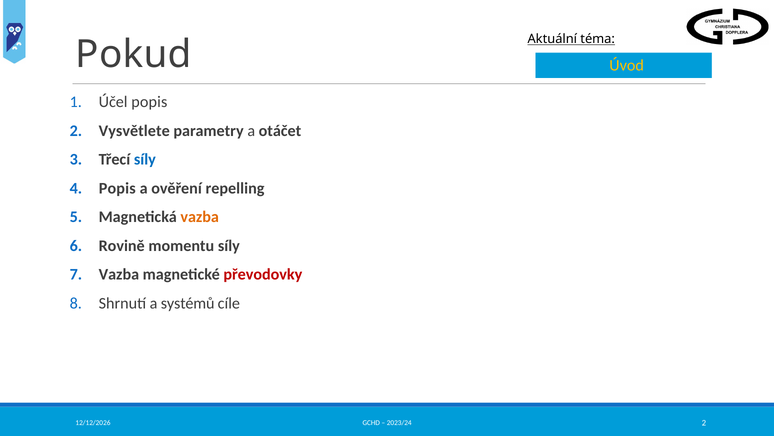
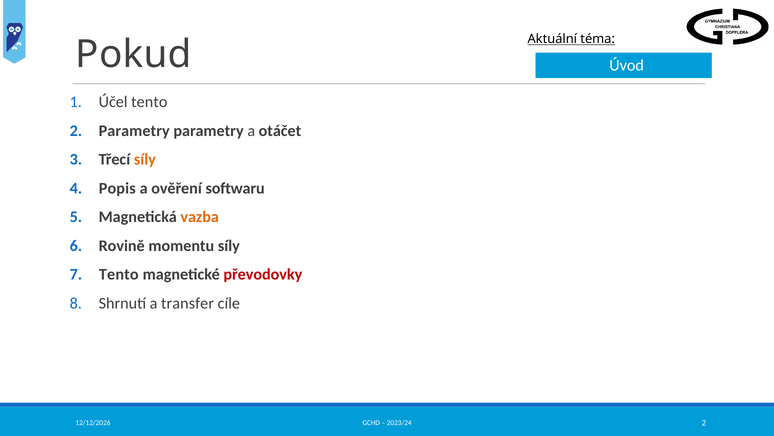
Úvod colour: yellow -> white (627, 65)
Účel popis: popis -> tento (149, 102)
2 Vysvětlete: Vysvětlete -> Parametry (134, 131)
síly colour: blue -> orange (145, 159)
repelling: repelling -> softwaru (235, 188)
Vazba: Vazba -> Tento (119, 274)
systémů: systémů -> transfer (188, 303)
